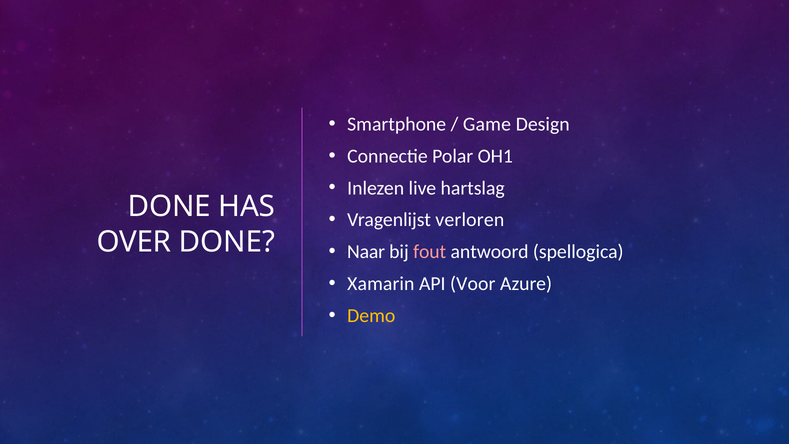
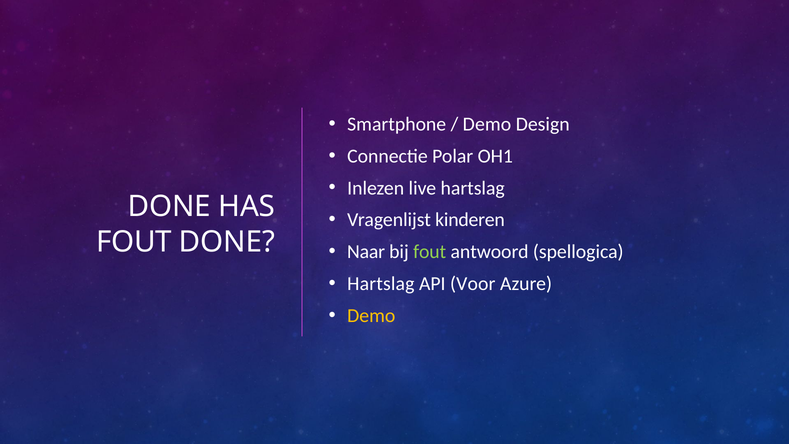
Game: Game -> Demo (487, 124)
verloren: verloren -> kinderen (470, 220)
OVER: OVER -> FOUT (134, 242)
fout colour: pink -> light green (430, 252)
Xamarin: Xamarin -> Hartslag (381, 284)
